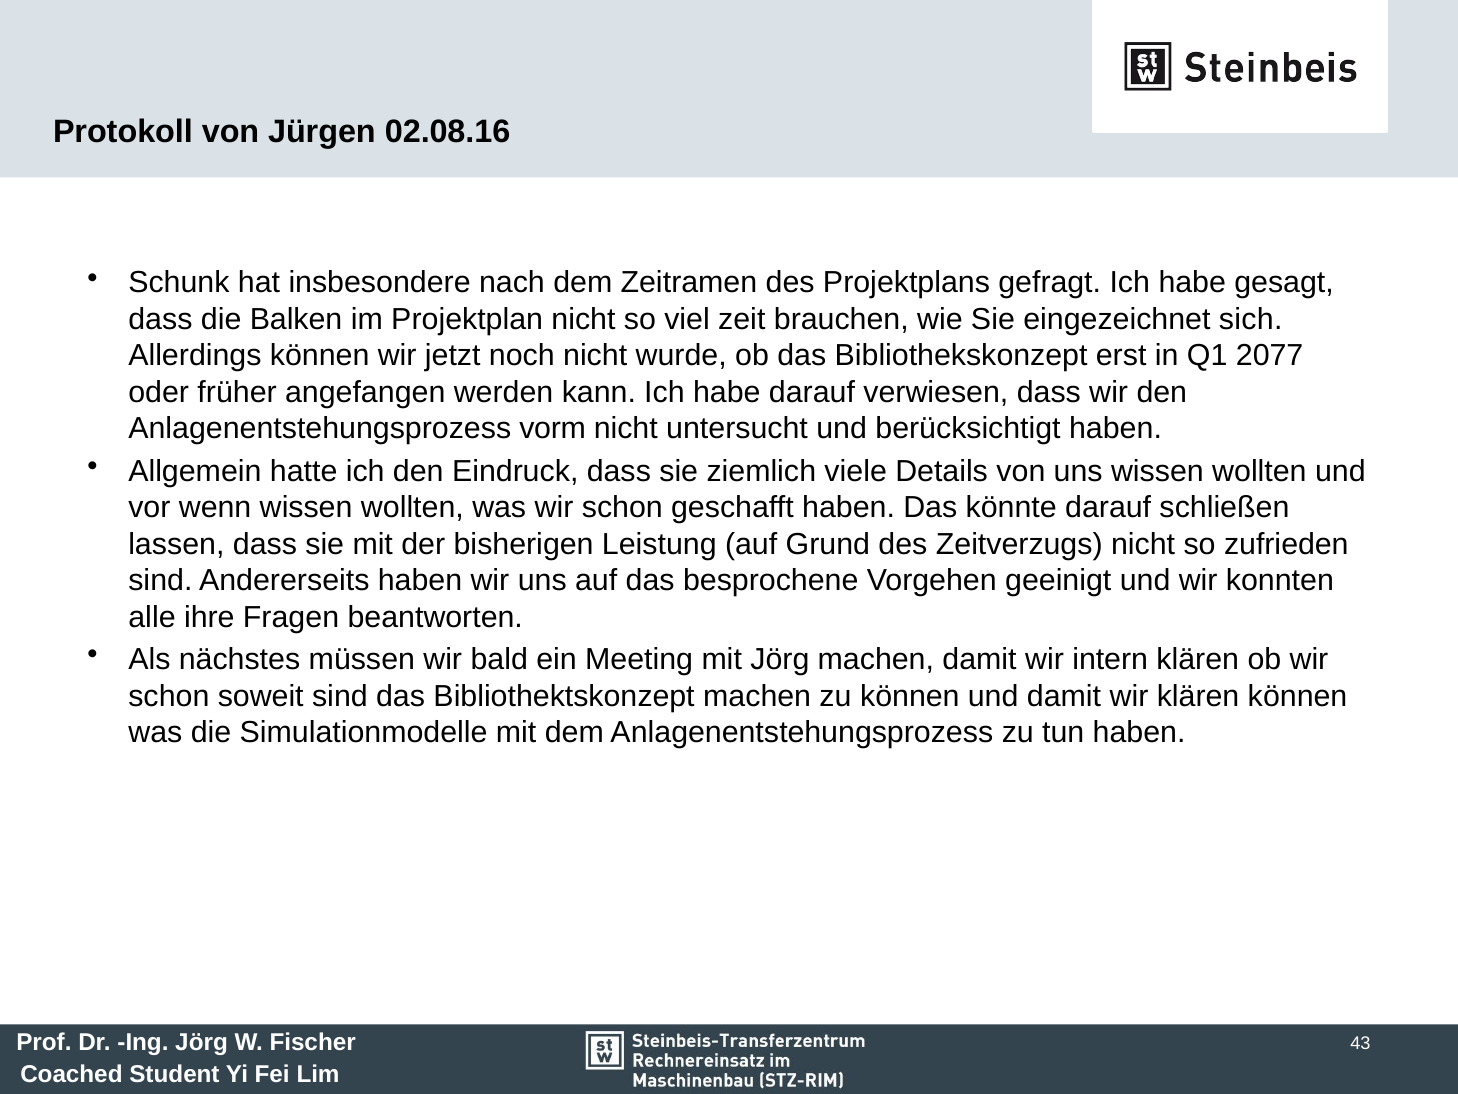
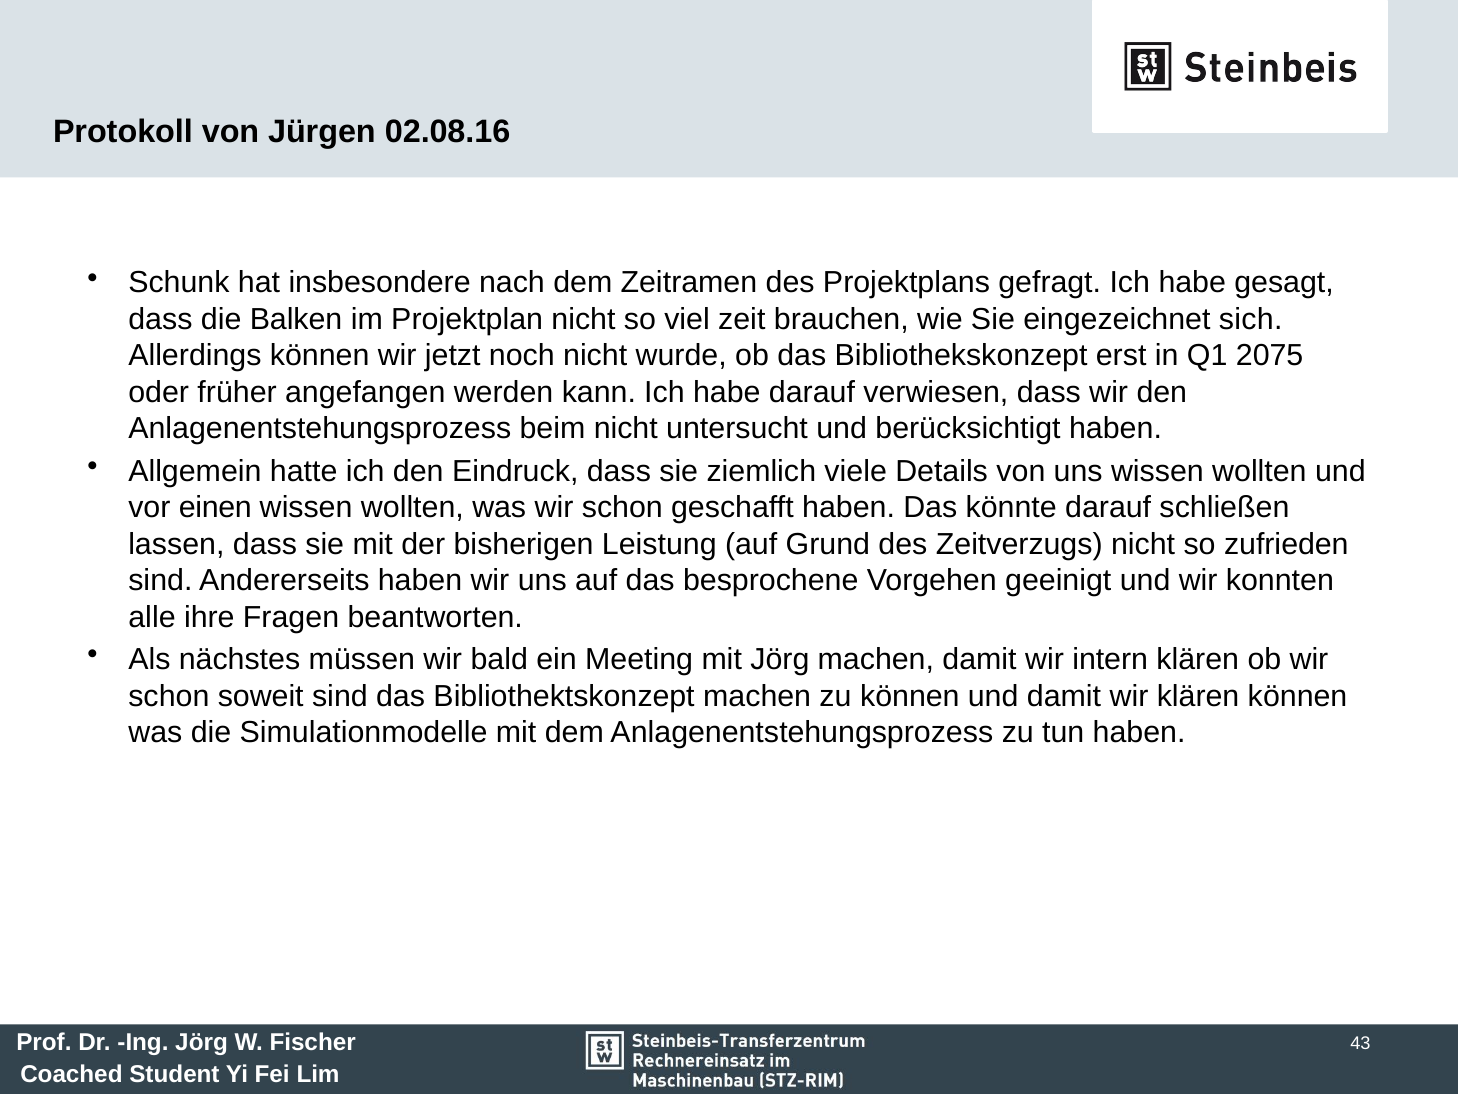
2077: 2077 -> 2075 (1270, 356)
vorm: vorm -> beim (552, 429)
wenn: wenn -> einen (215, 508)
